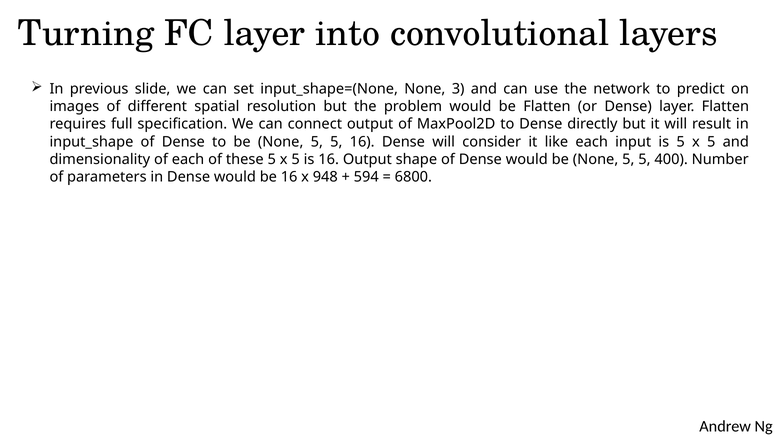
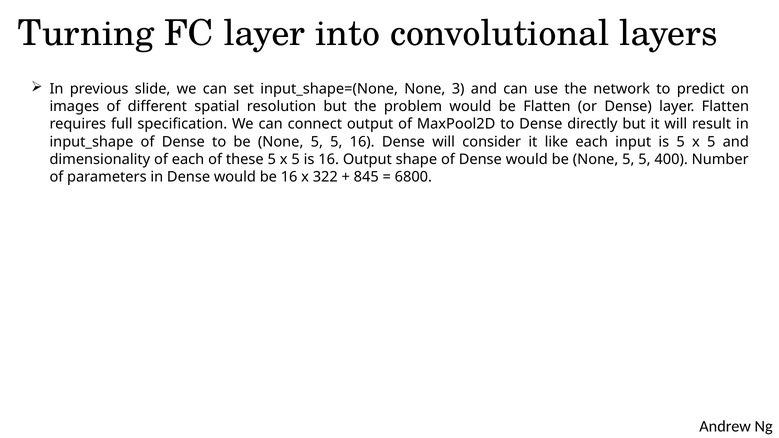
948: 948 -> 322 (325, 177)
594: 594 -> 845 (366, 177)
